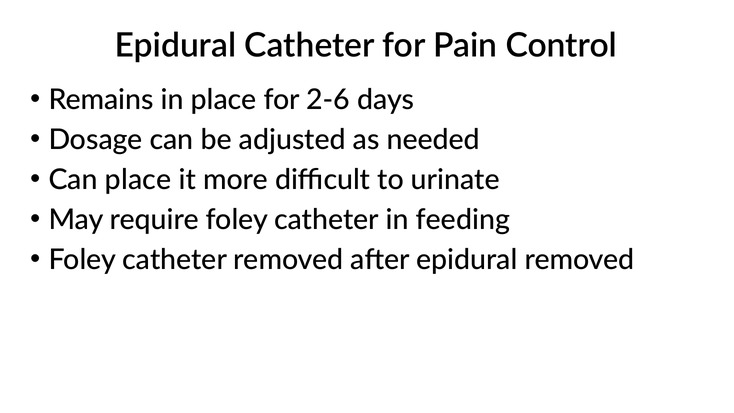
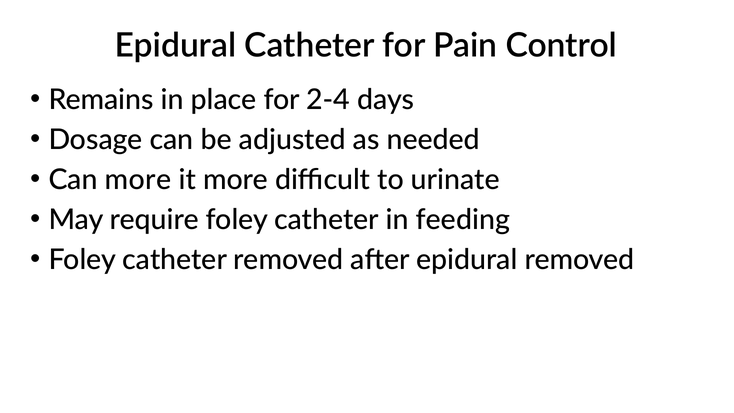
2-6: 2-6 -> 2-4 (328, 100)
Can place: place -> more (138, 180)
